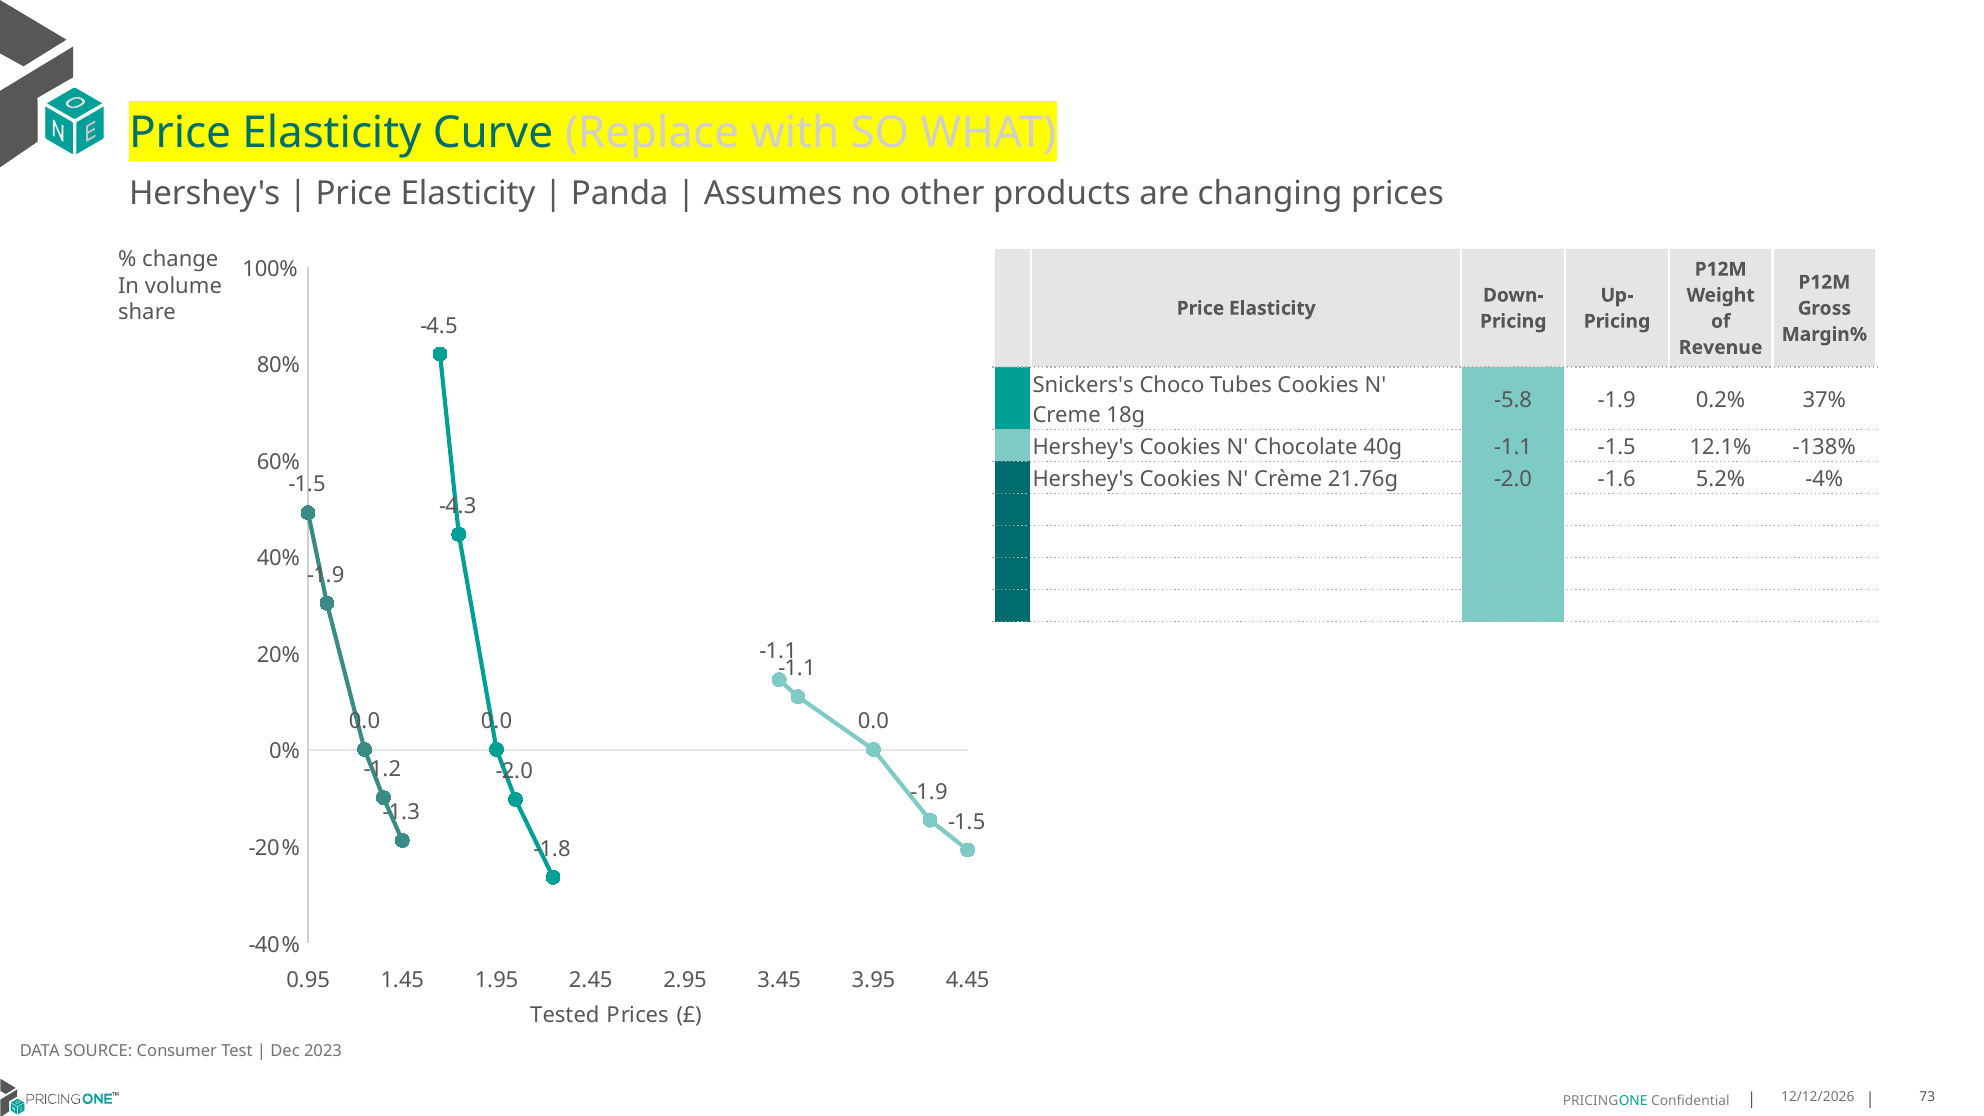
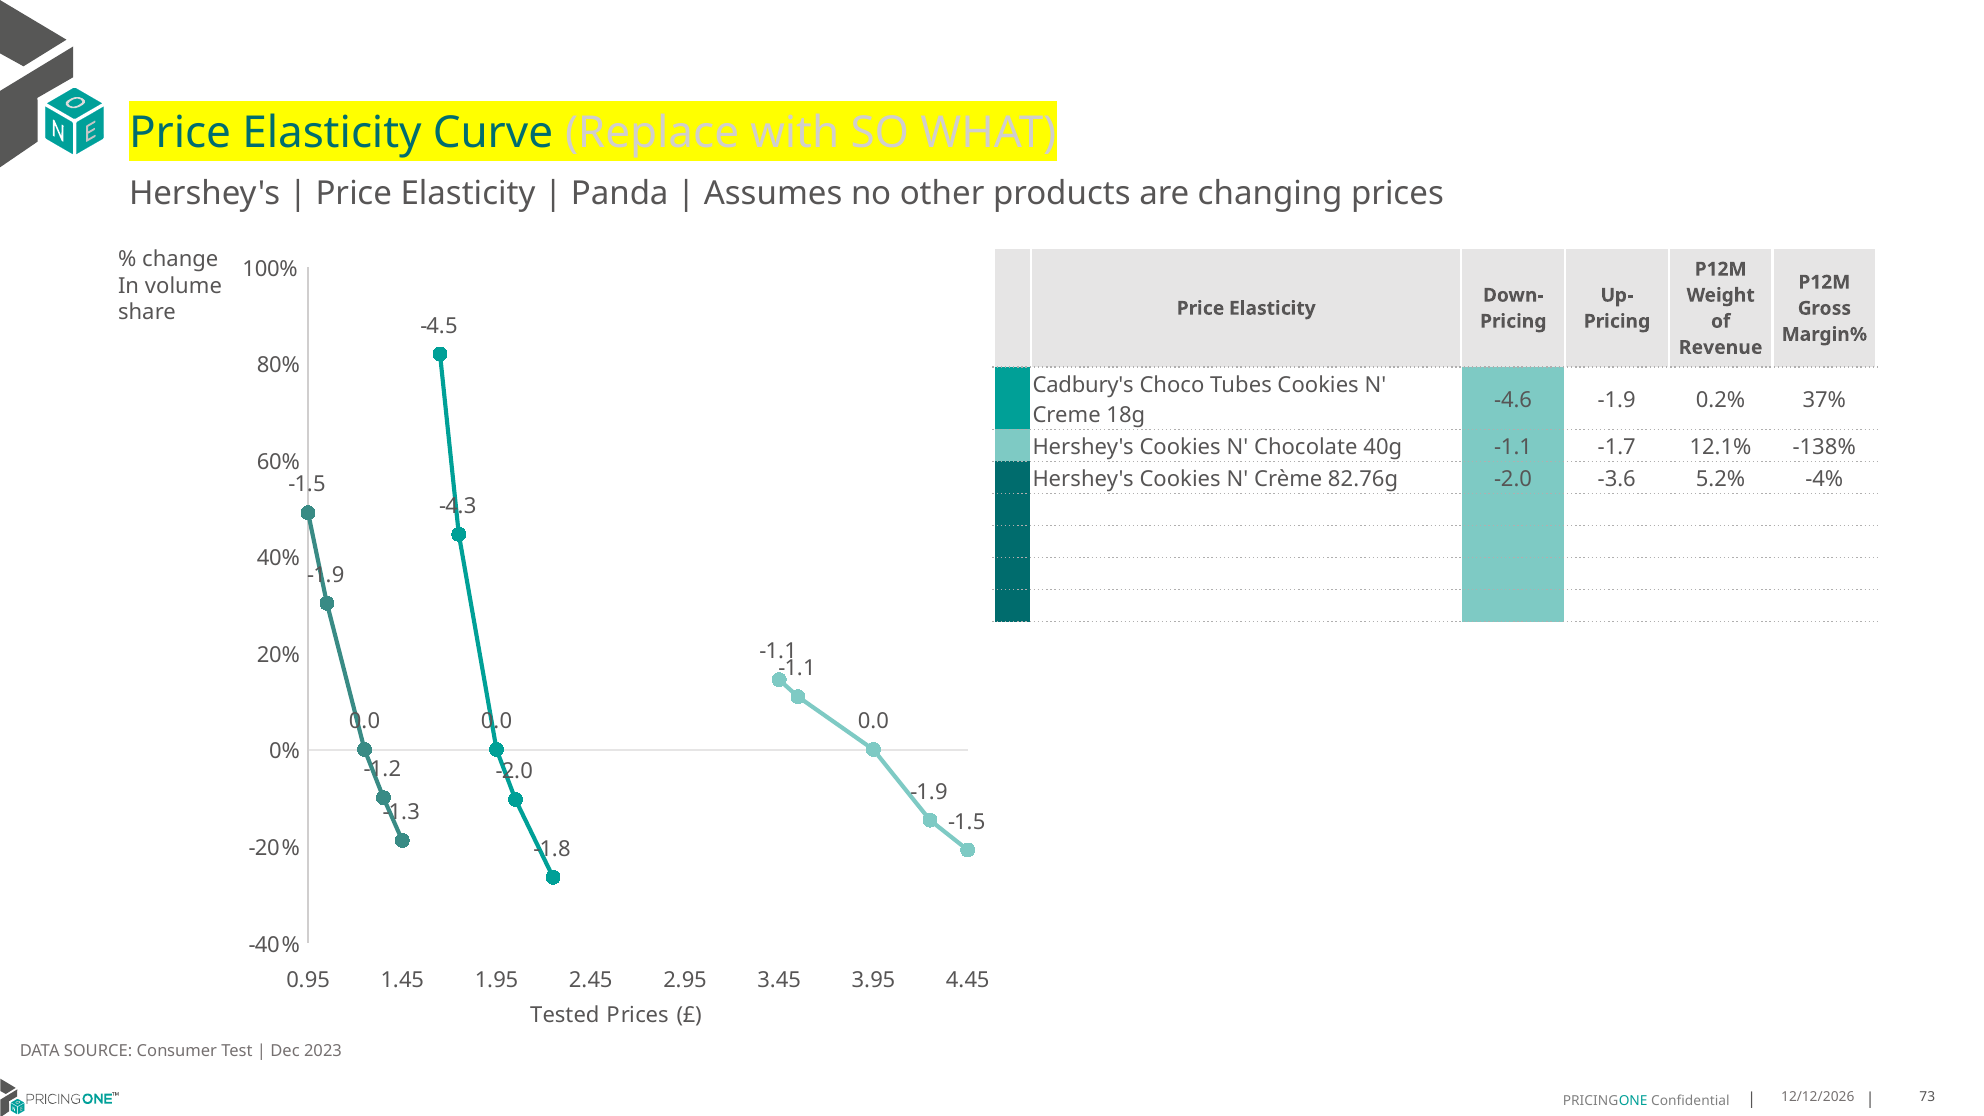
Snickers's: Snickers's -> Cadbury's (1083, 385)
-5.8: -5.8 -> -4.6 (1513, 400)
-1.1 -1.5: -1.5 -> -1.7 (1617, 447)
21.76g: 21.76g -> 82.76g (1363, 480)
-1.6: -1.6 -> -3.6 (1617, 479)
